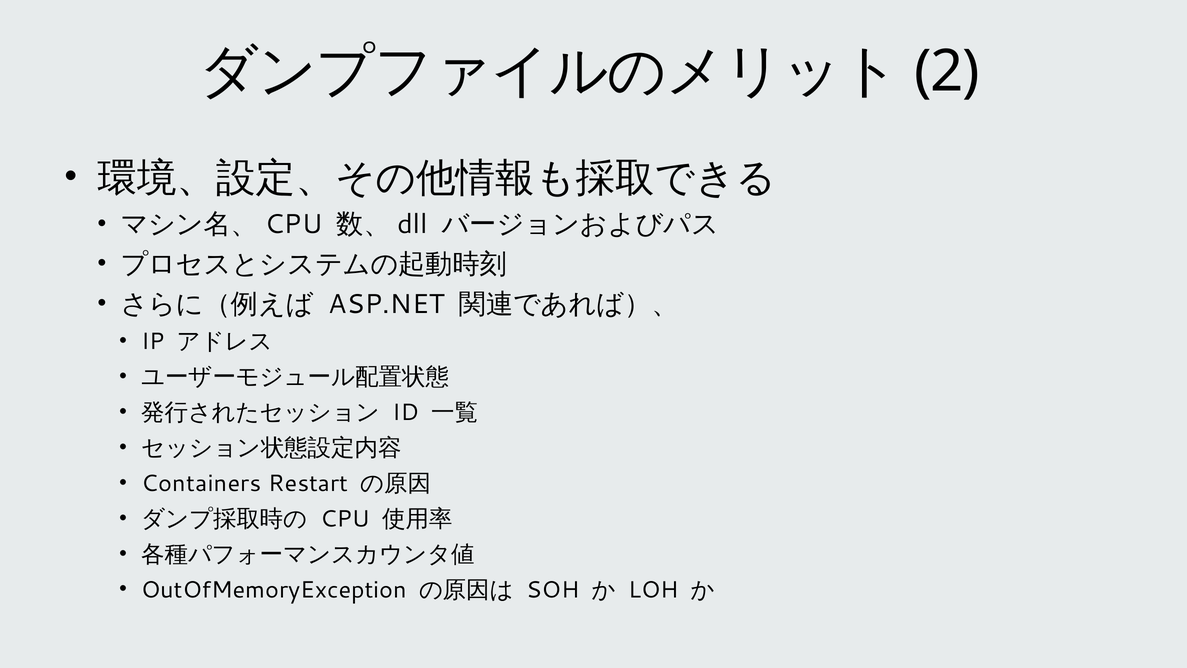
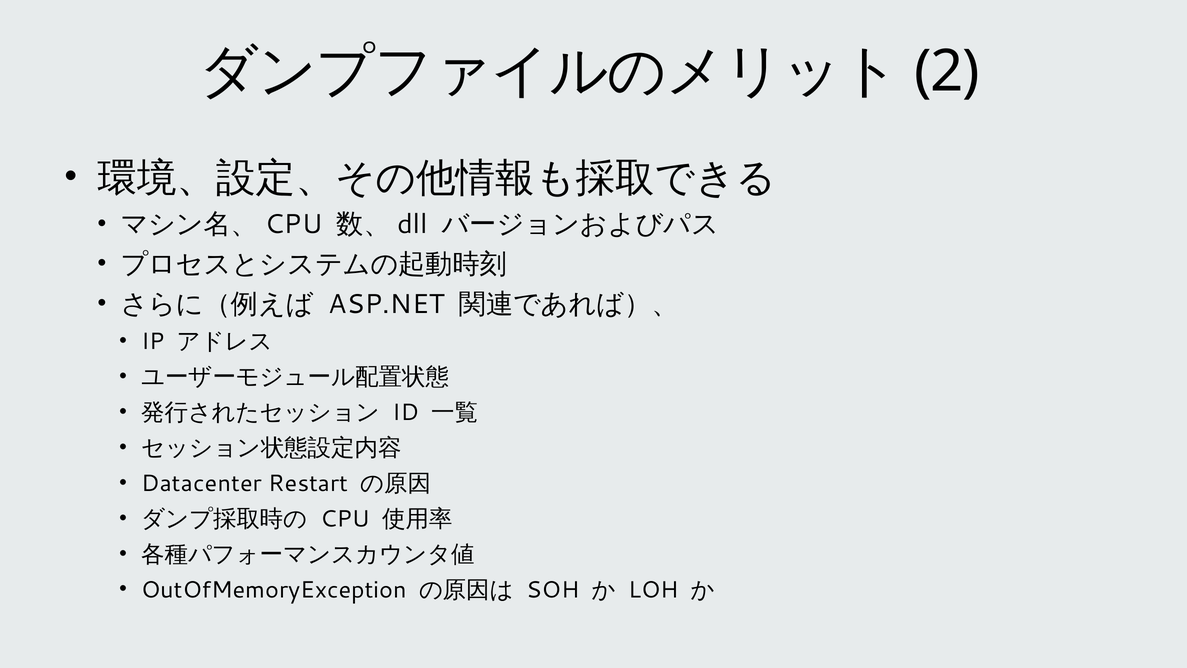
Containers: Containers -> Datacenter (202, 483)
